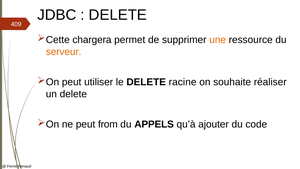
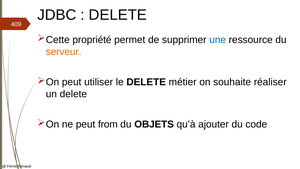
chargera: chargera -> propriété (92, 40)
une colour: orange -> blue (218, 40)
racine: racine -> métier (183, 82)
APPELS: APPELS -> OBJETS (154, 124)
